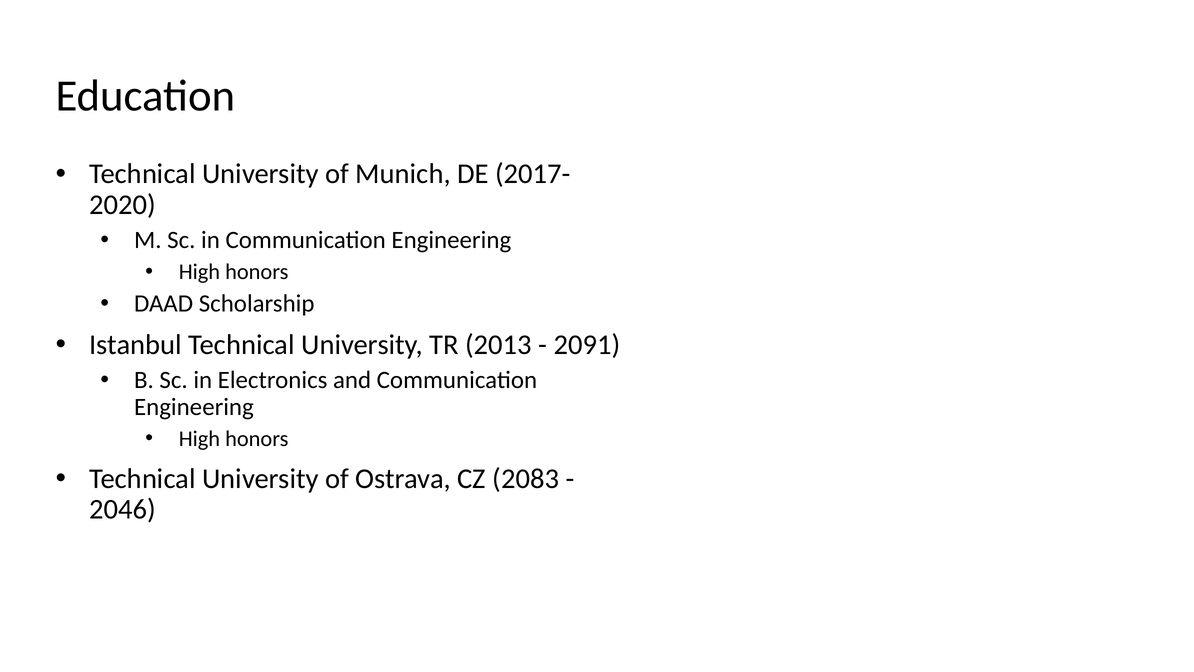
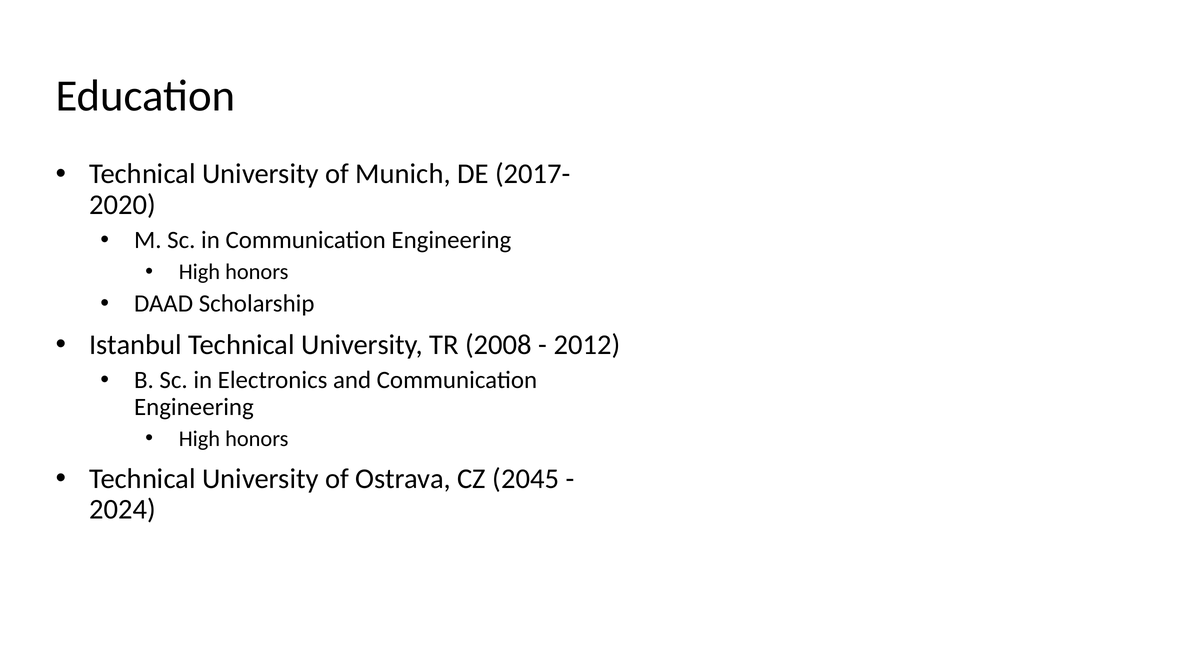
2013: 2013 -> 2008 (499, 345)
2091: 2091 -> 2012 (587, 345)
2083: 2083 -> 2045 (526, 478)
2046: 2046 -> 2024 (123, 509)
